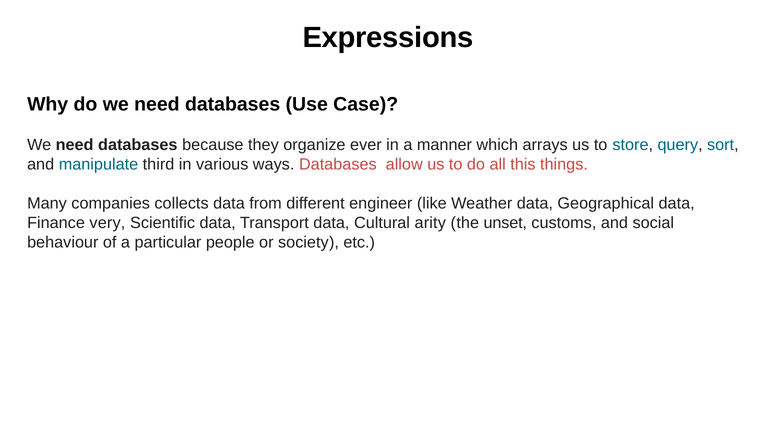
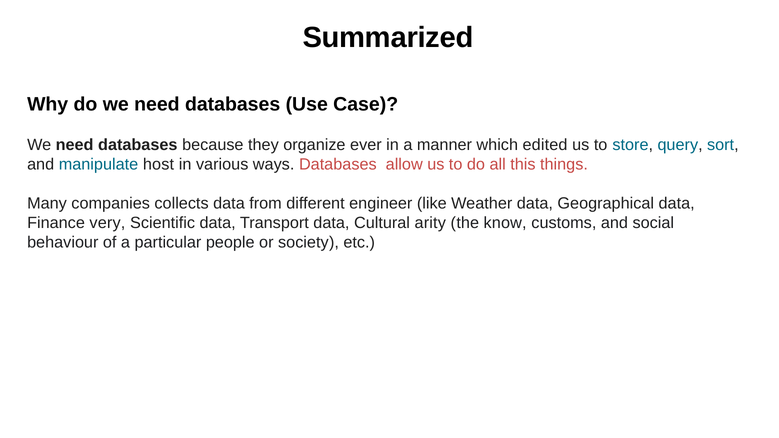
Expressions: Expressions -> Summarized (388, 38)
arrays: arrays -> edited (545, 145)
third: third -> host (158, 164)
unset: unset -> know (505, 223)
